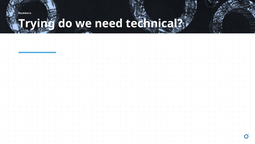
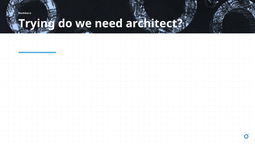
technical: technical -> architect (154, 23)
